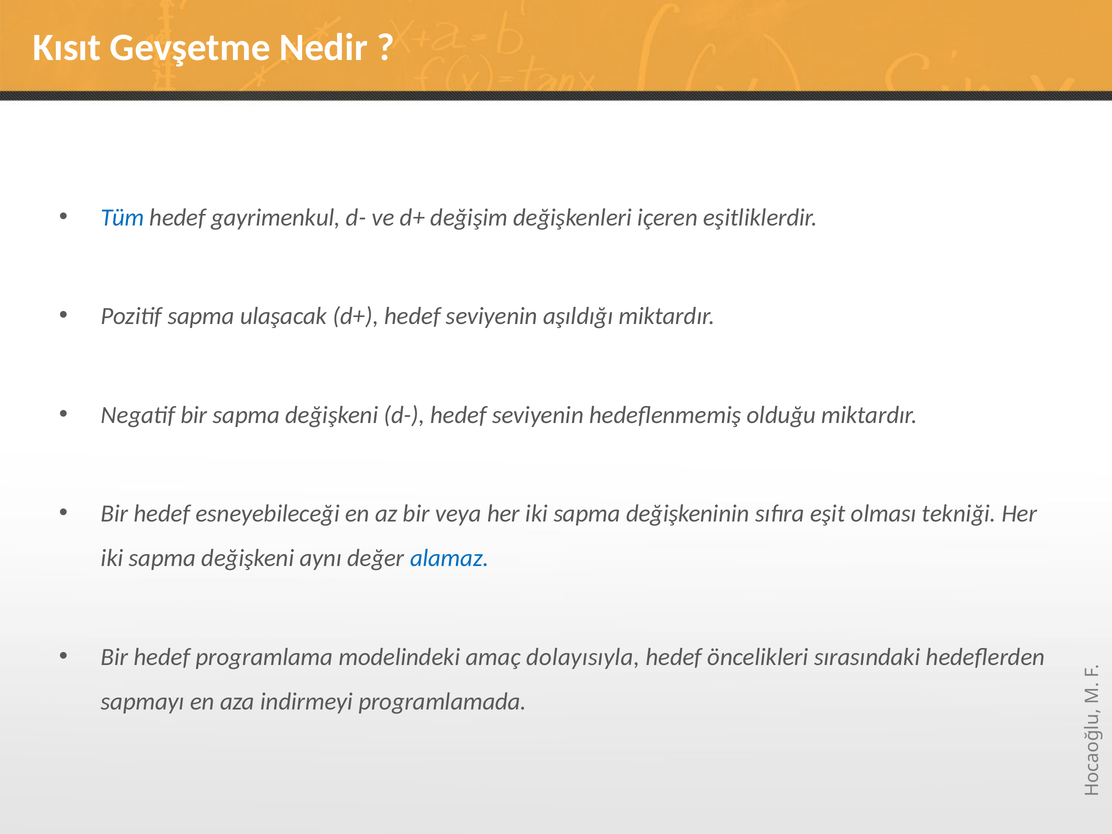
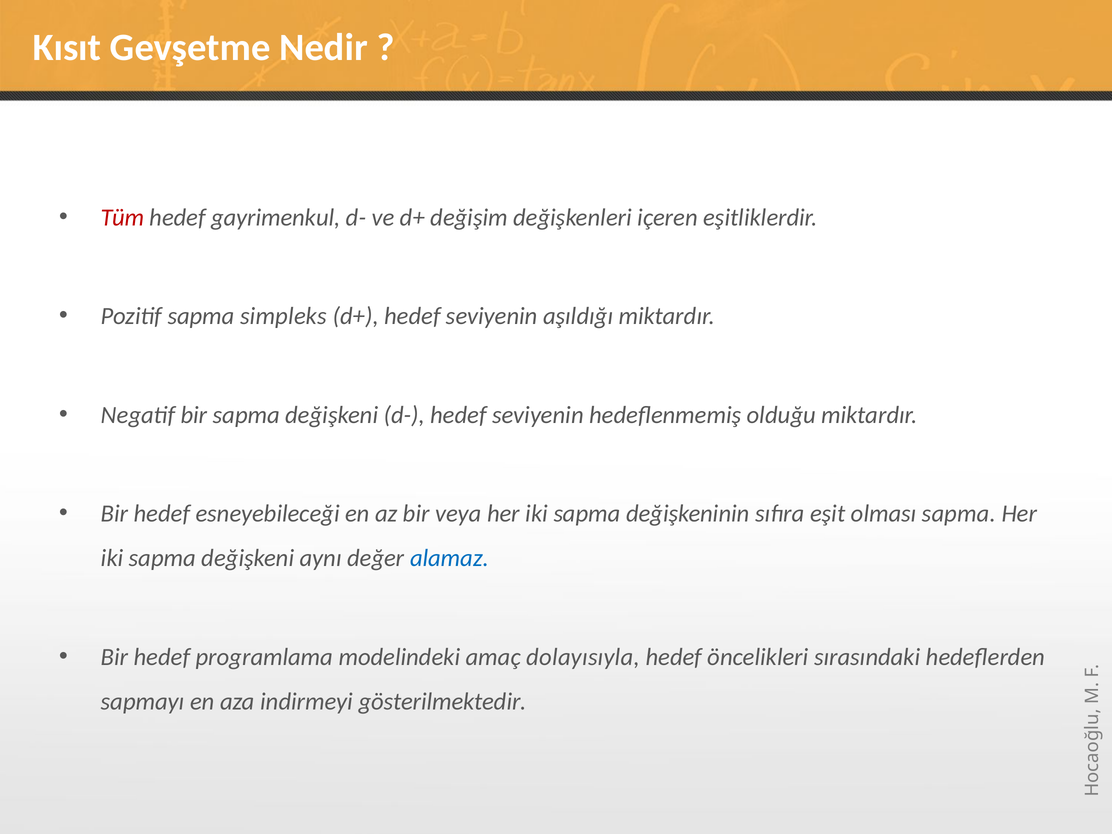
Tüm colour: blue -> red (122, 217)
ulaşacak: ulaşacak -> simpleks (284, 316)
olması tekniği: tekniği -> sapma (959, 514)
programlamada: programlamada -> gösterilmektedir (443, 701)
